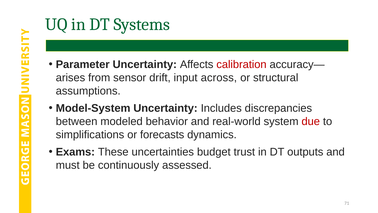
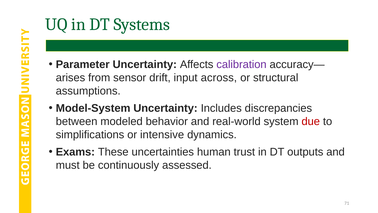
calibration colour: red -> purple (241, 64)
forecasts: forecasts -> intensive (162, 135)
budget: budget -> human (214, 152)
